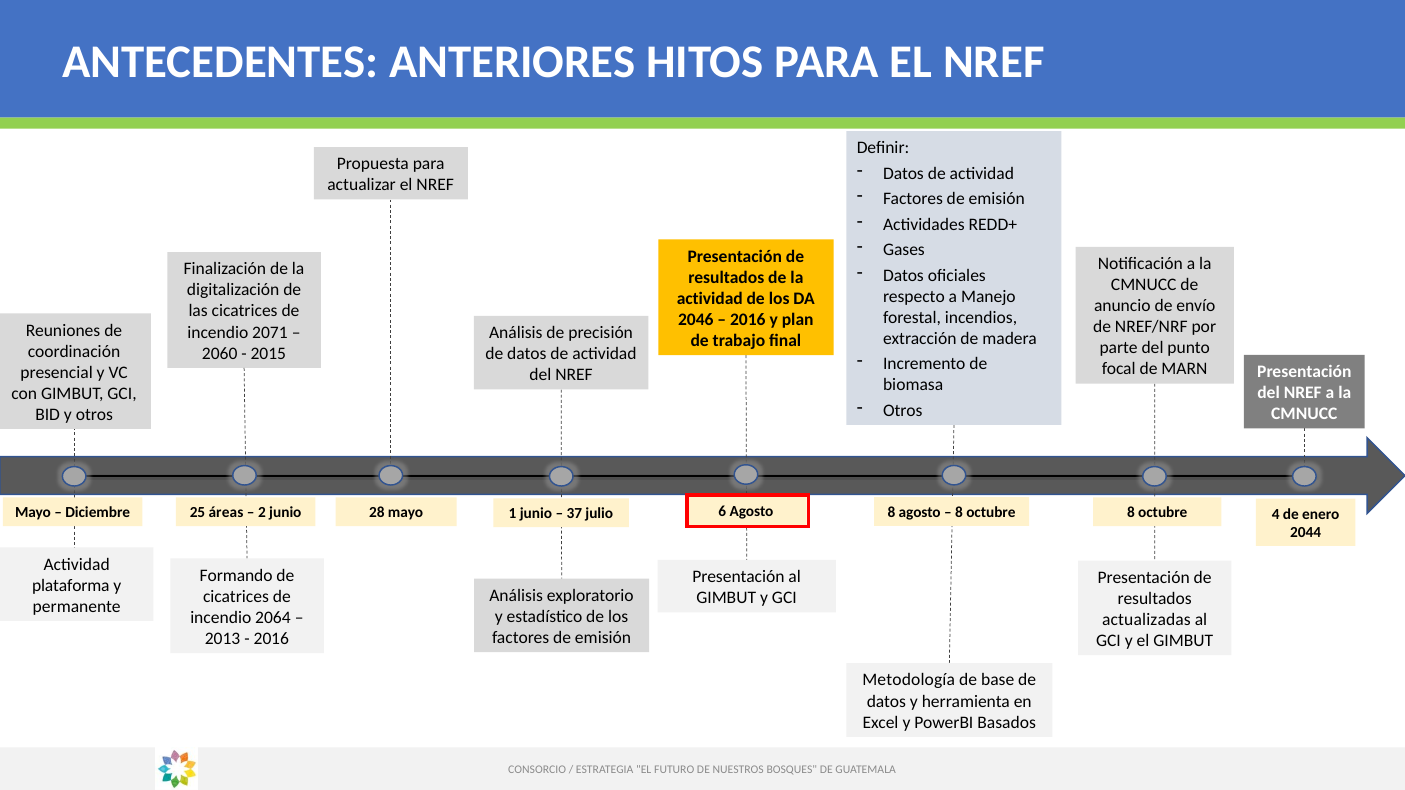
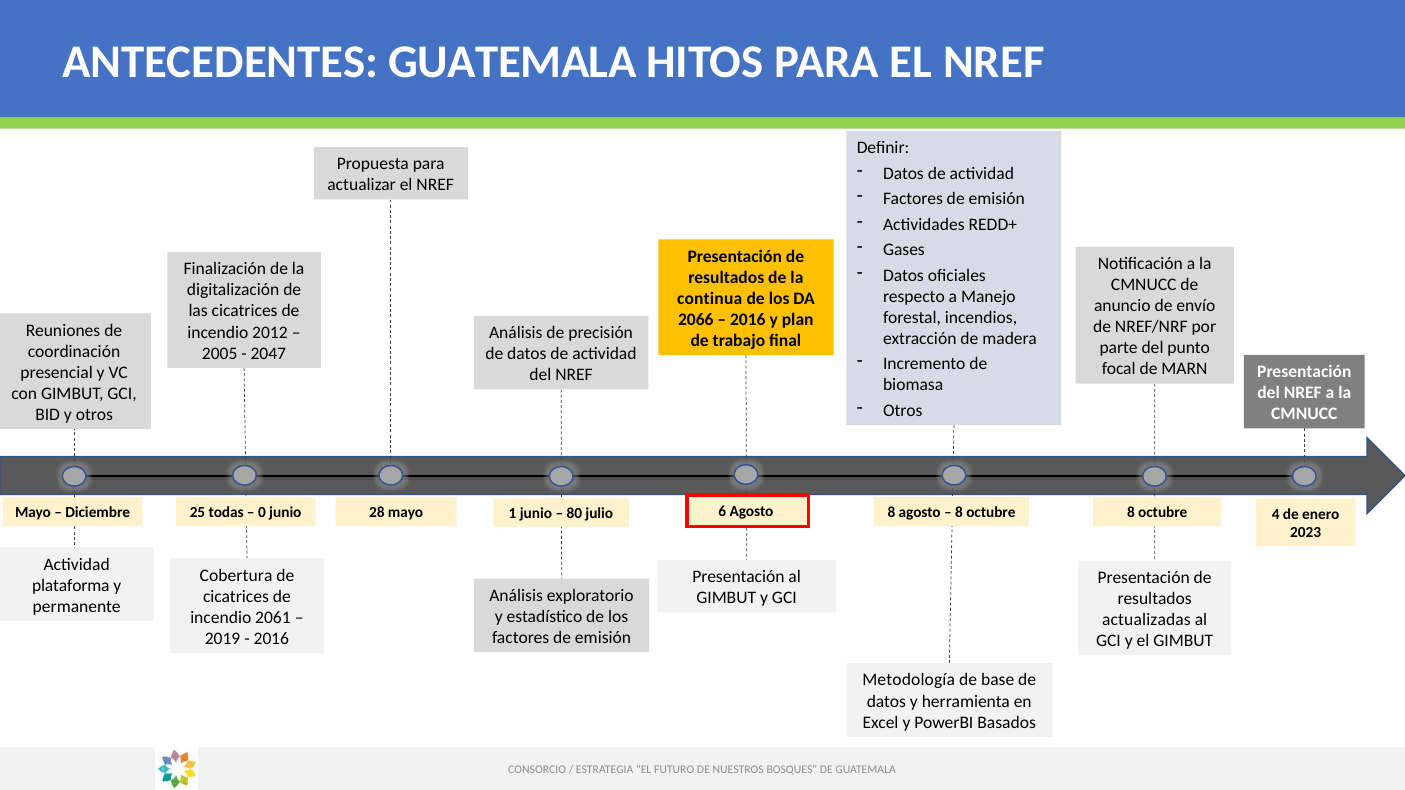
ANTECEDENTES ANTERIORES: ANTERIORES -> GUATEMALA (512, 62)
actividad: actividad -> continua (710, 299)
2046: 2046 -> 2066 (696, 320)
2071: 2071 -> 2012 (270, 332)
2060: 2060 -> 2005 (220, 353)
2015: 2015 -> 2047 (268, 353)
áreas: áreas -> todas (226, 513)
2: 2 -> 0 (262, 513)
37: 37 -> 80 (574, 514)
2044: 2044 -> 2023 (1306, 533)
Formando: Formando -> Cobertura (236, 576)
2064: 2064 -> 2061 (273, 618)
2013: 2013 -> 2019 (223, 639)
